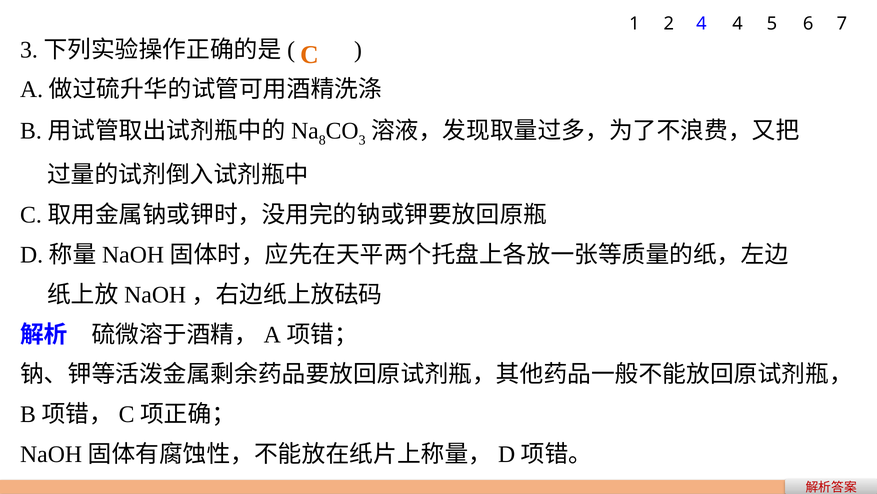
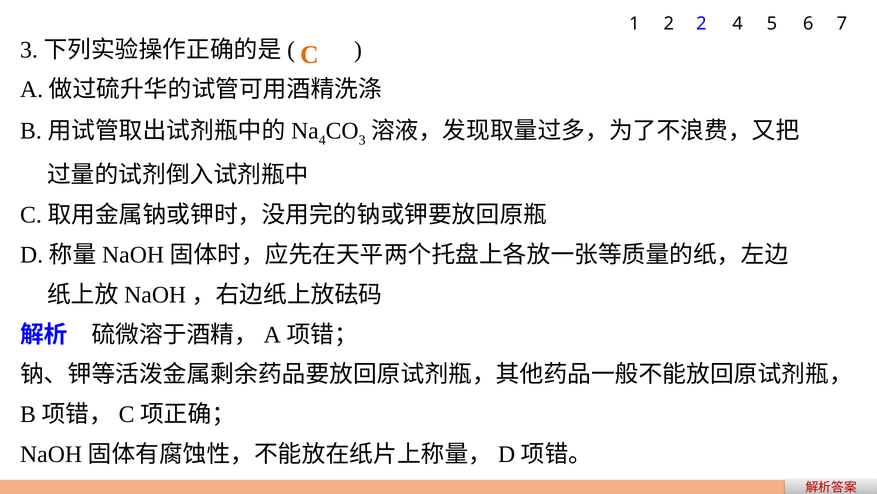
2 4: 4 -> 2 (701, 24)
8: 8 -> 4 (322, 140)
